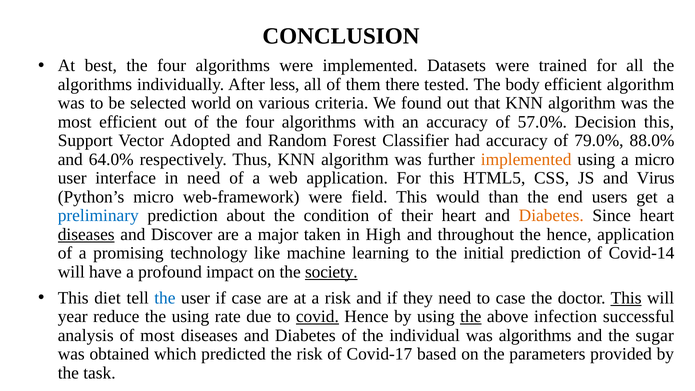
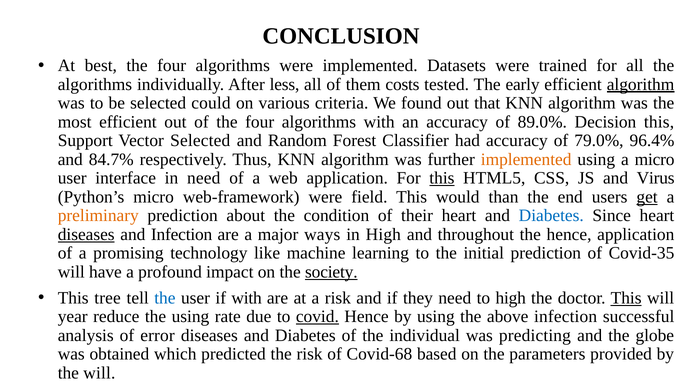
there: there -> costs (402, 84)
body: body -> early (523, 84)
algorithm underline: none -> present (641, 84)
world: world -> could (211, 103)
57.0%: 57.0% -> 89.0% (542, 122)
Vector Adopted: Adopted -> Selected (200, 141)
88.0%: 88.0% -> 96.4% (652, 141)
64.0%: 64.0% -> 84.7% (111, 159)
this underline: none -> present (442, 178)
get underline: none -> present (647, 197)
preliminary colour: blue -> orange (98, 216)
Diabetes colour: orange -> blue (551, 216)
and Discover: Discover -> Infection (182, 234)
taken: taken -> ways (322, 234)
Covid-14: Covid-14 -> Covid-35 (641, 253)
diet: diet -> tree (108, 298)
if case: case -> with (247, 298)
to case: case -> high (511, 298)
the underline: present -> none (471, 317)
of most: most -> error (158, 335)
was algorithms: algorithms -> predicting (535, 335)
sugar: sugar -> globe (655, 335)
Covid-17: Covid-17 -> Covid-68 (379, 354)
the task: task -> will (99, 373)
